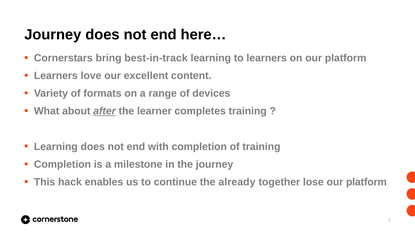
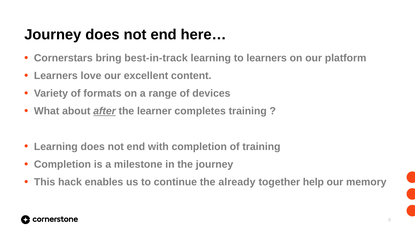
lose: lose -> help (313, 182)
platform: platform -> memory (366, 182)
